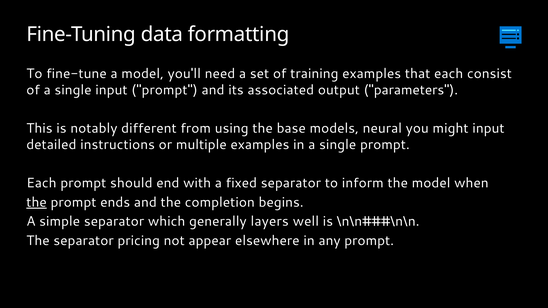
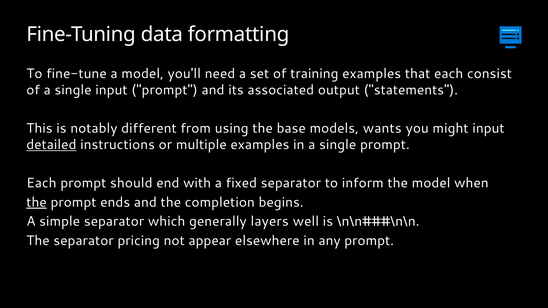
parameters: parameters -> statements (411, 90)
neural: neural -> wants (382, 128)
detailed underline: none -> present (51, 145)
